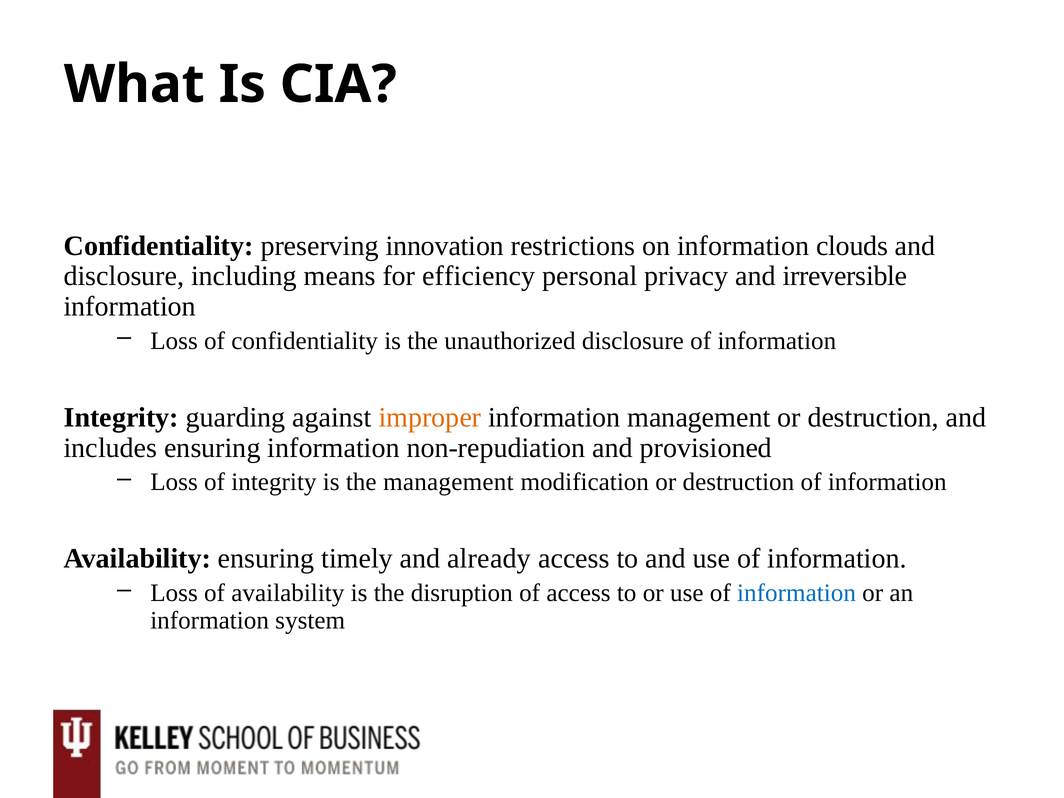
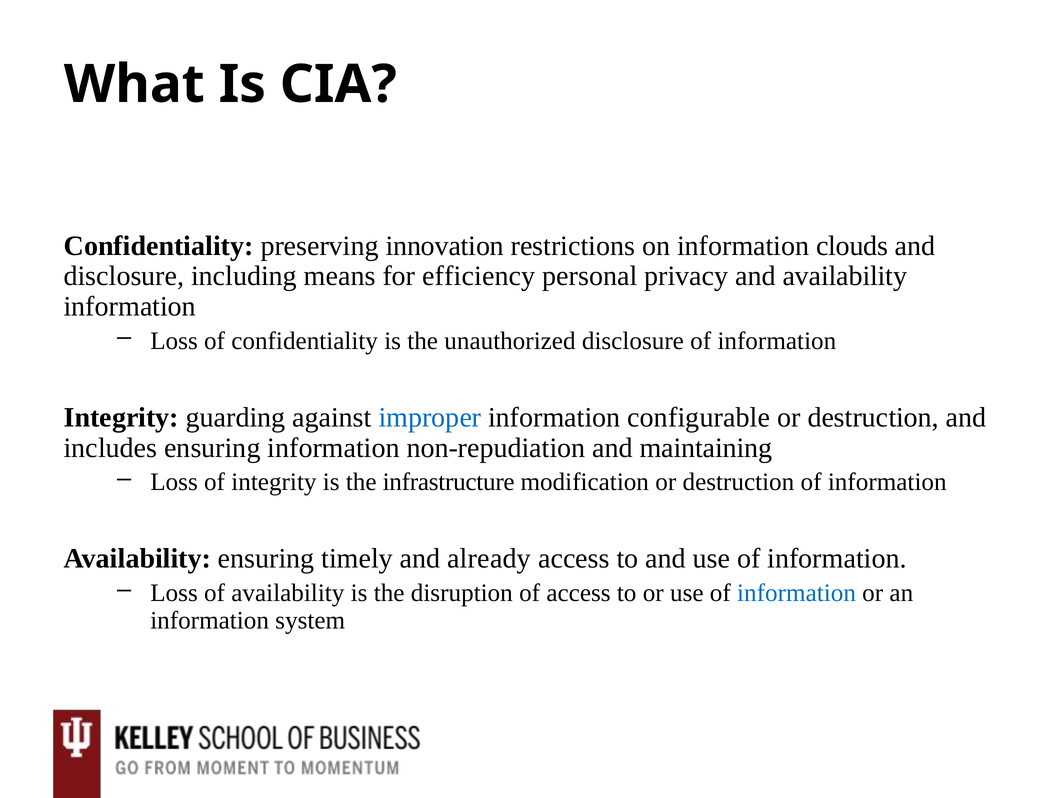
and irreversible: irreversible -> availability (845, 276)
improper colour: orange -> blue (430, 417)
information management: management -> configurable (699, 417)
provisioned: provisioned -> maintaining (706, 448)
the management: management -> infrastructure (449, 482)
